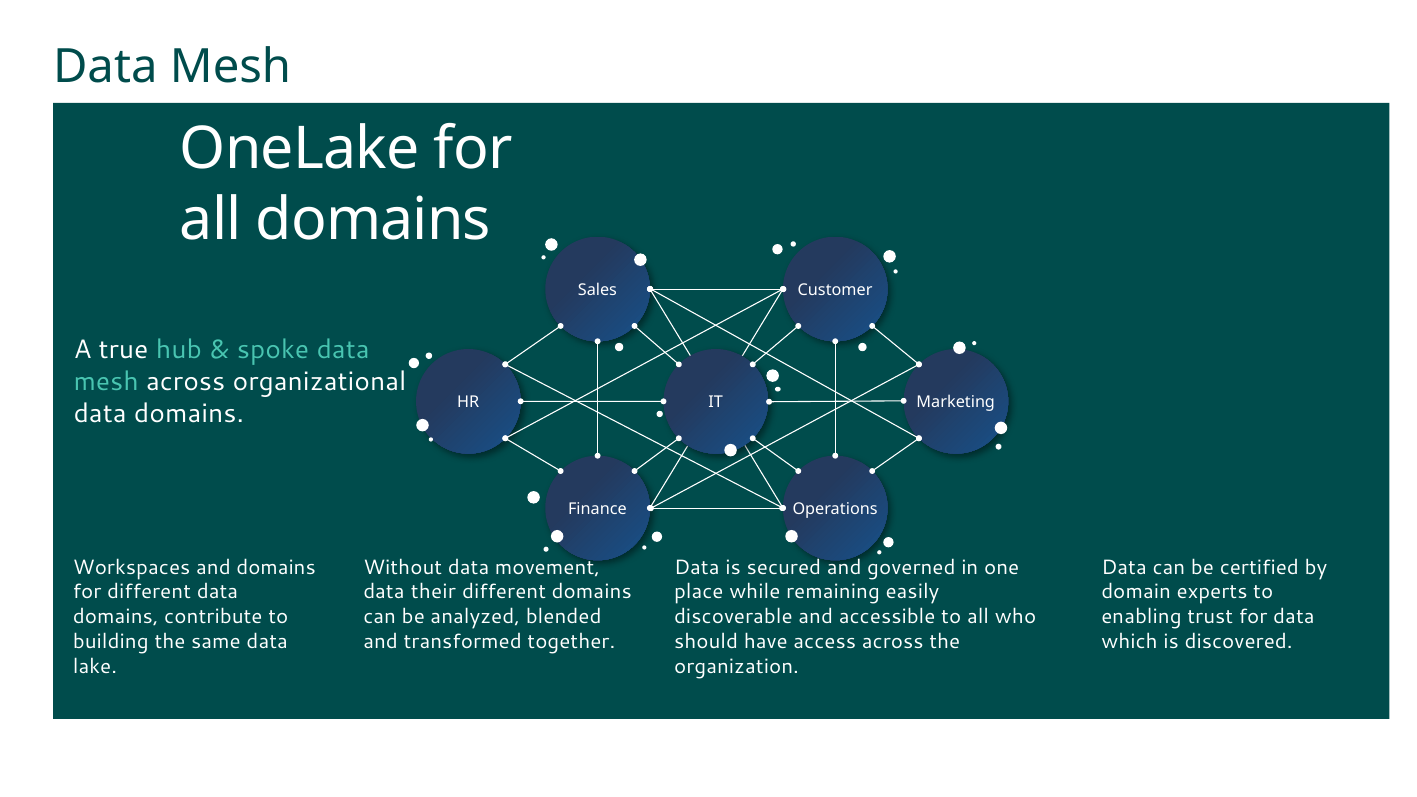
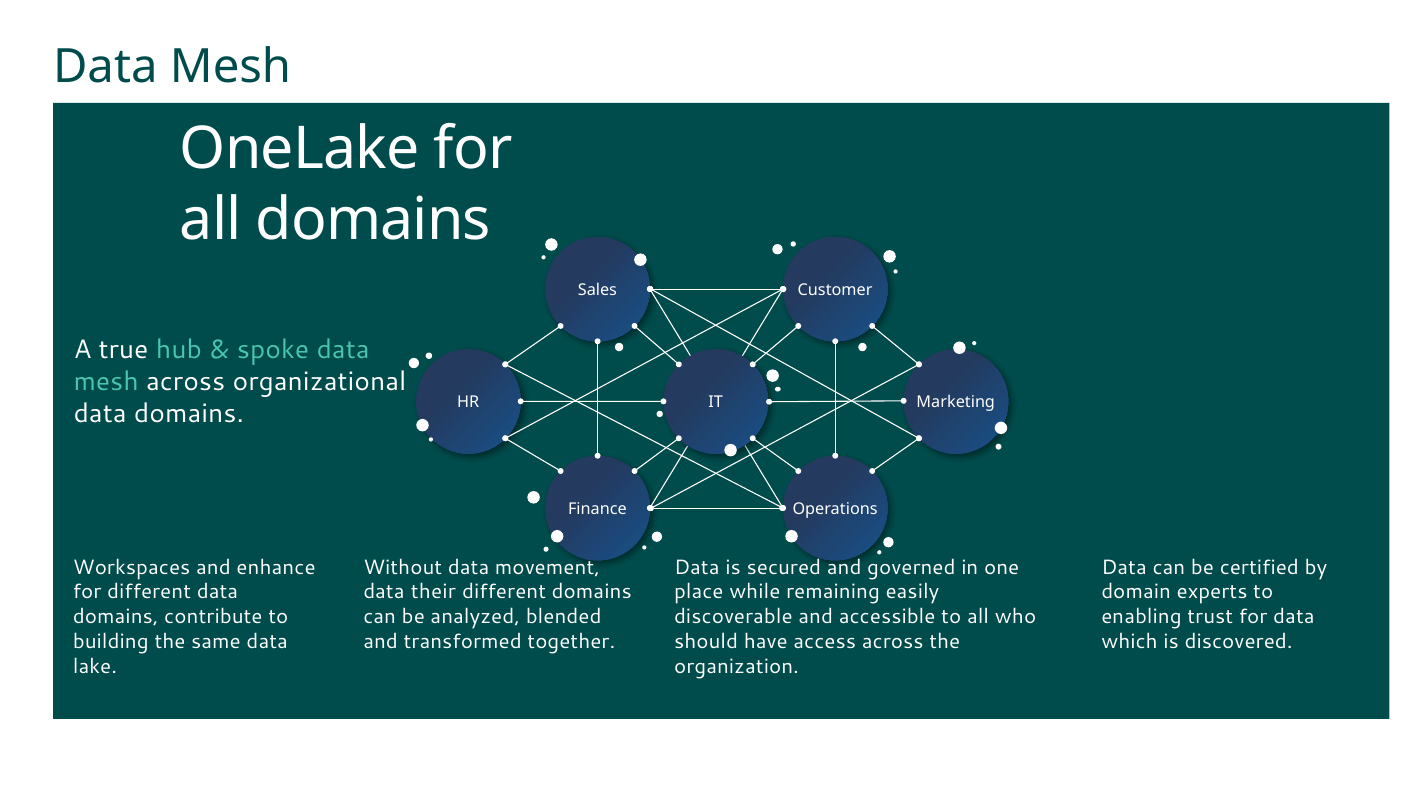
and domains: domains -> enhance (276, 567)
